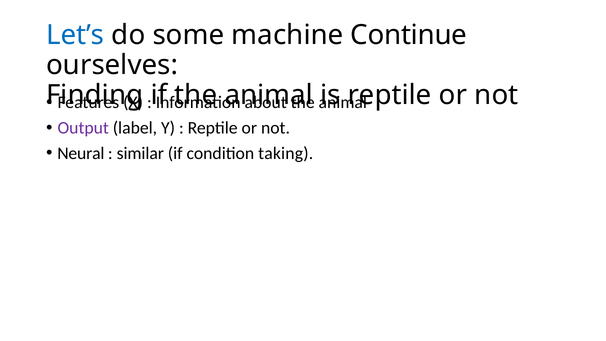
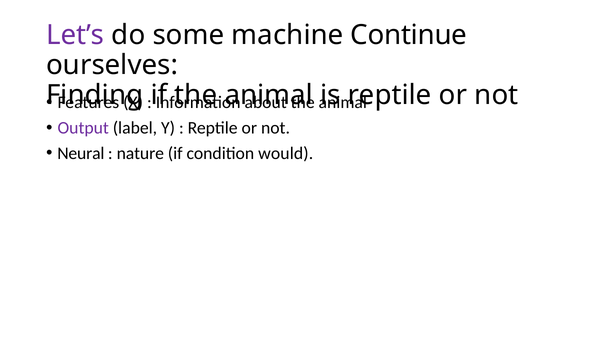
Let’s colour: blue -> purple (75, 35)
similar: similar -> nature (140, 153)
taking: taking -> would (286, 153)
